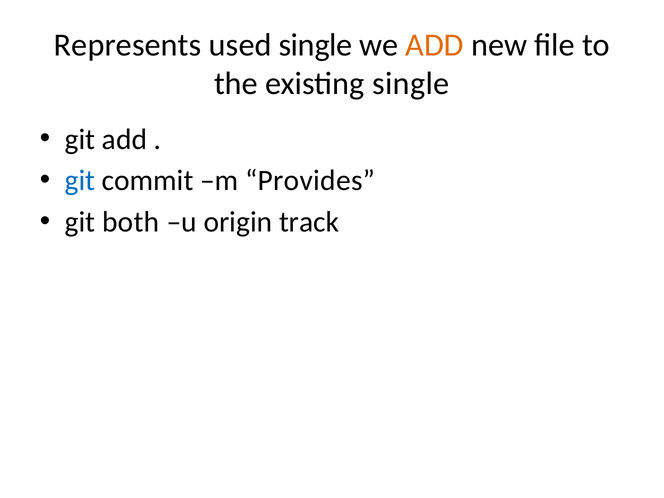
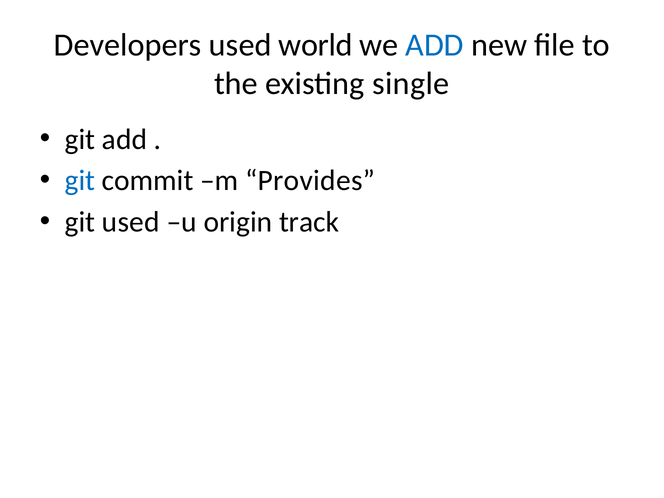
Represents: Represents -> Developers (128, 45)
used single: single -> world (316, 45)
ADD colour: orange -> blue (435, 45)
git both: both -> used (131, 222)
